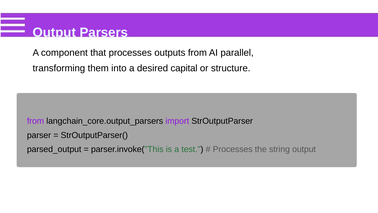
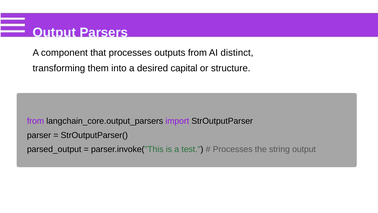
parallel: parallel -> distinct (237, 53)
